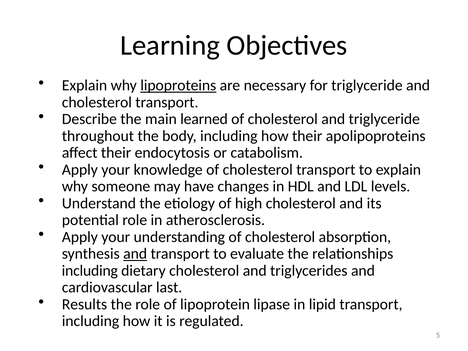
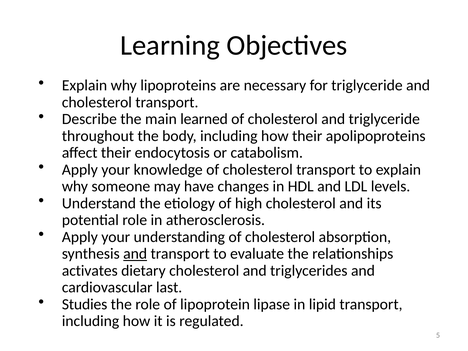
lipoproteins underline: present -> none (178, 85)
including: including -> activates (90, 271)
Results: Results -> Studies (85, 304)
